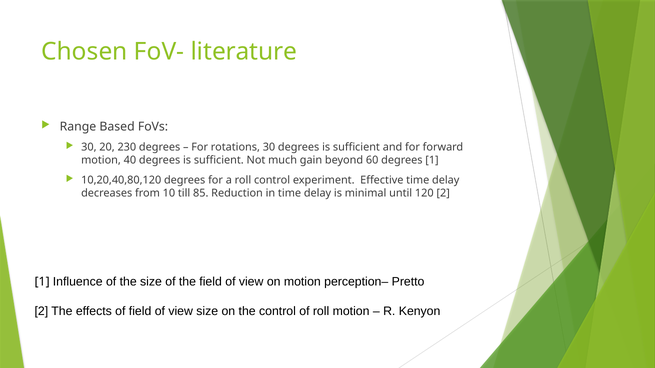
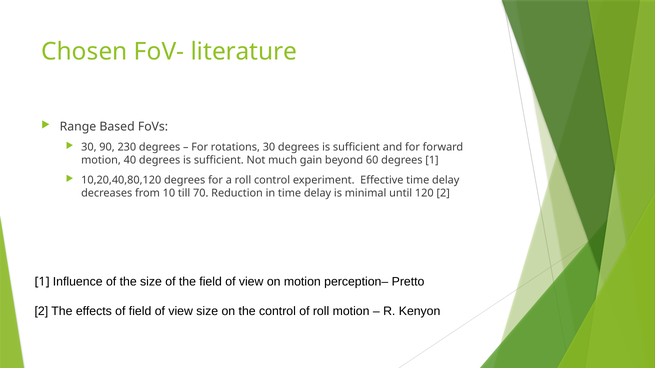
20: 20 -> 90 (107, 147)
85: 85 -> 70 (201, 194)
